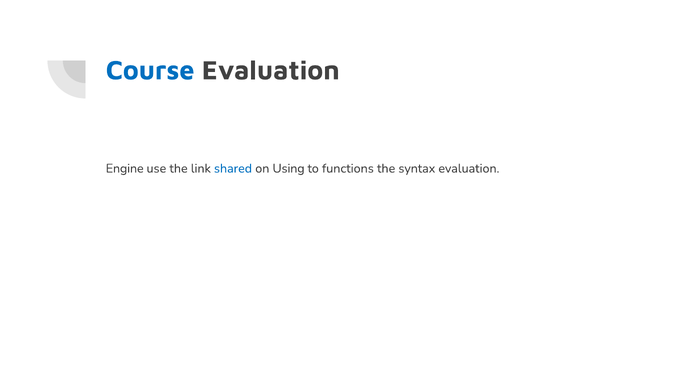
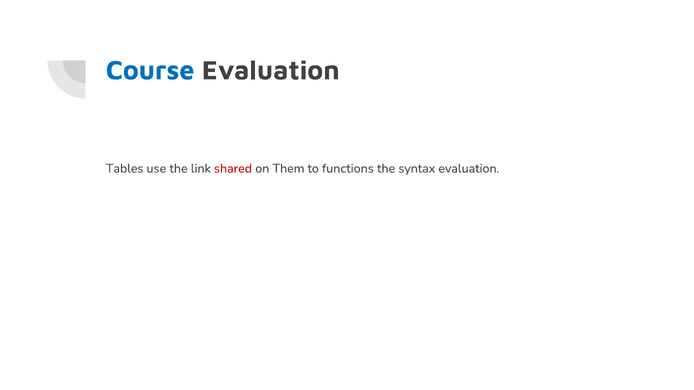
Engine: Engine -> Tables (125, 169)
shared colour: blue -> red (233, 169)
Using: Using -> Them (289, 169)
